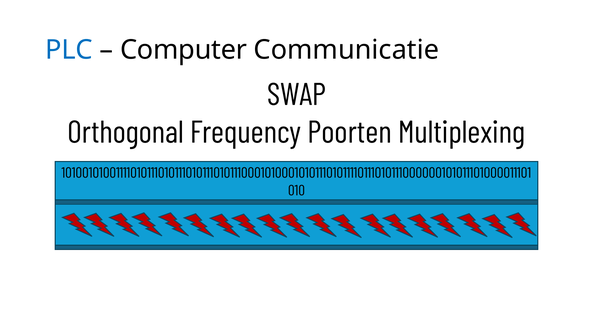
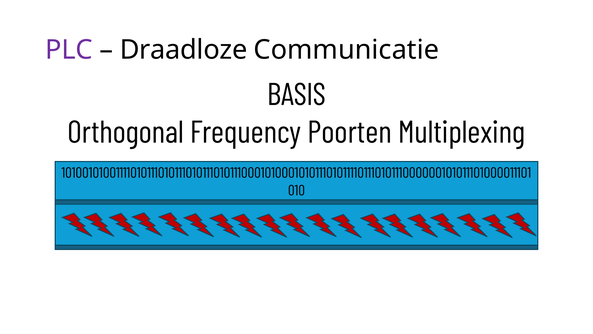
PLC colour: blue -> purple (69, 50)
Computer: Computer -> Draadloze (184, 50)
SWAP: SWAP -> BASIS (297, 94)
